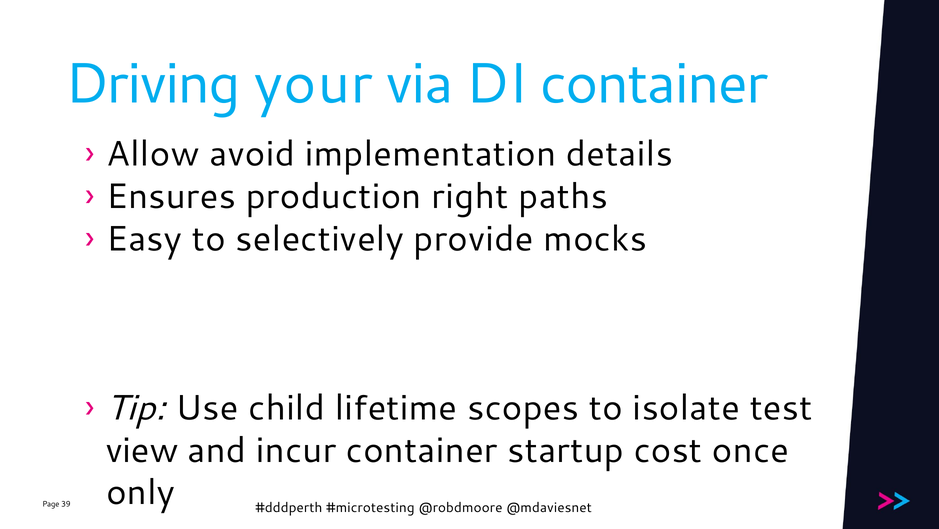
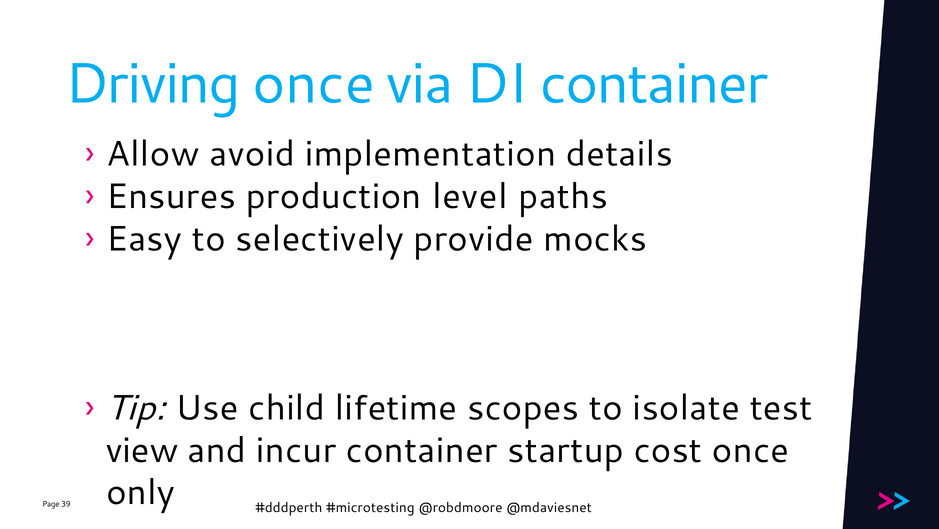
Driving your: your -> once (314, 84)
right: right -> level (470, 196)
